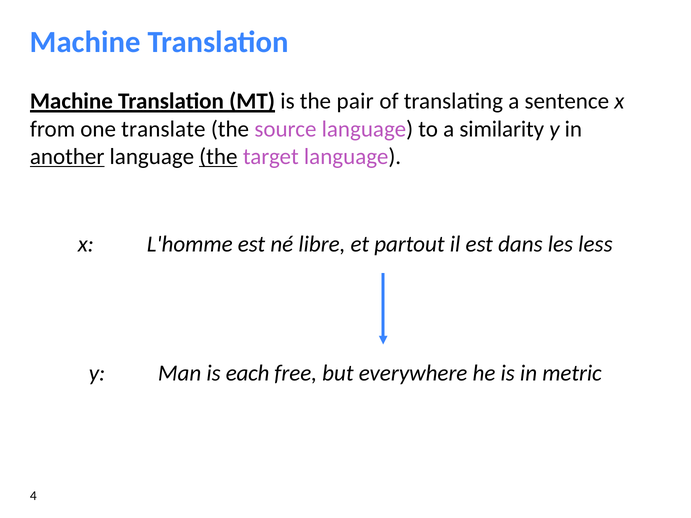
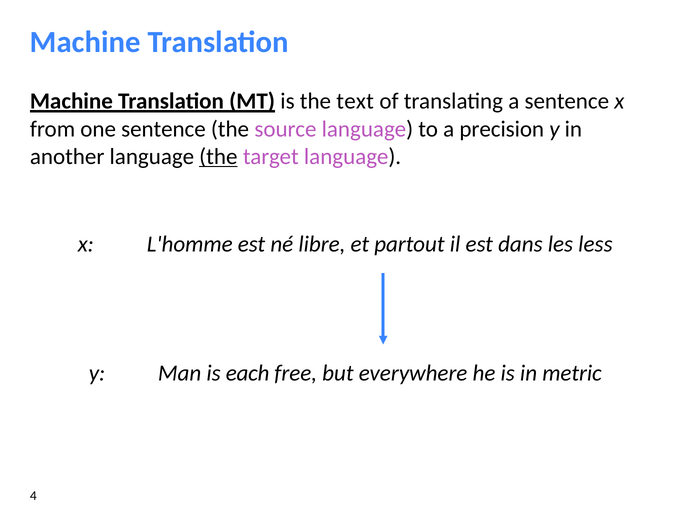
pair: pair -> text (355, 101)
one translate: translate -> sentence (163, 129)
similarity: similarity -> precision (502, 129)
another underline: present -> none (67, 157)
